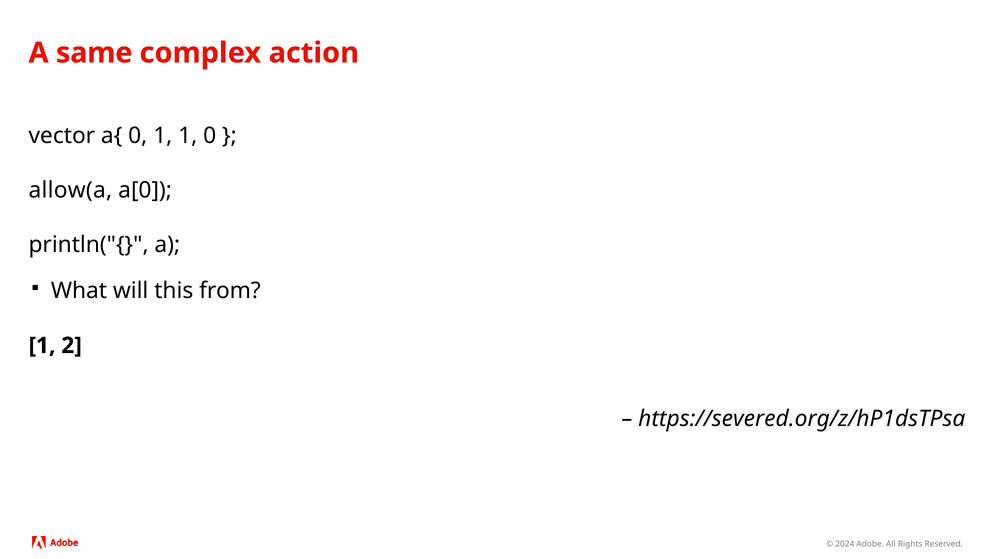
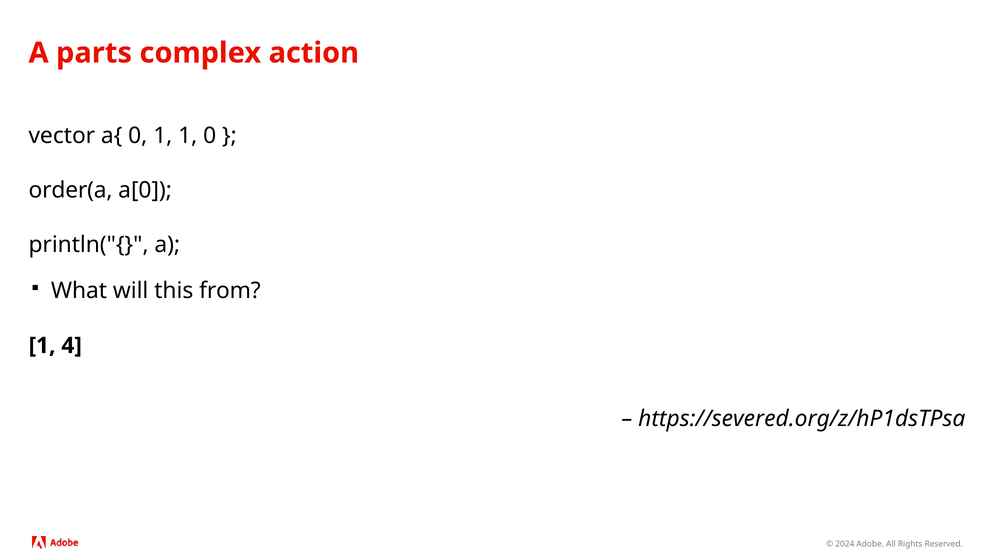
same: same -> parts (94, 53)
allow(a: allow(a -> order(a (71, 190)
2: 2 -> 4 (72, 346)
